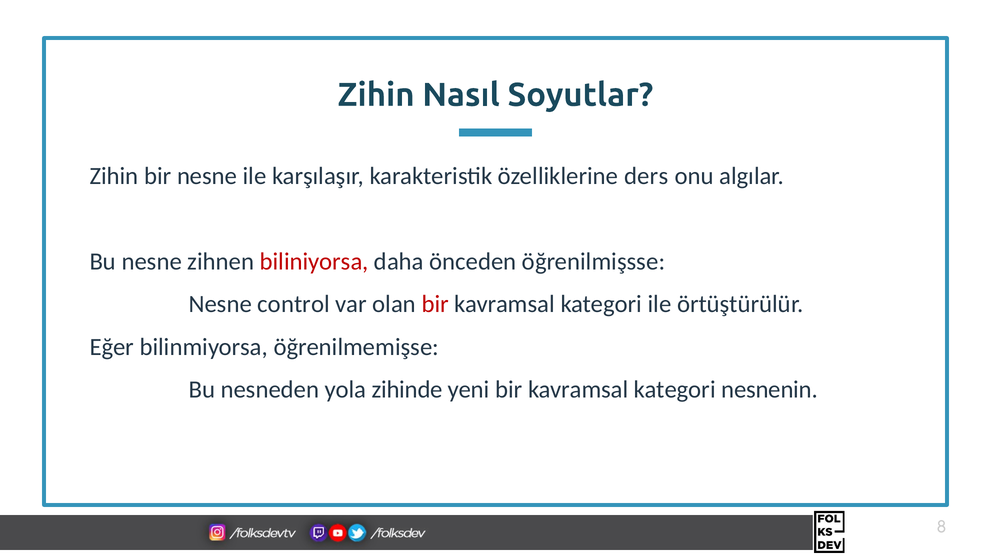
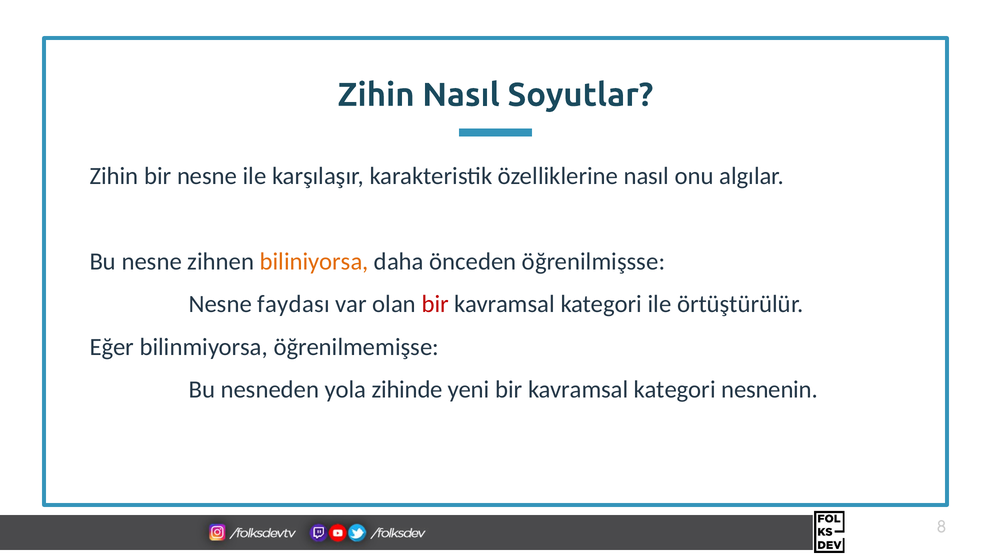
özelliklerine ders: ders -> nasıl (647, 176)
biliniyorsa colour: red -> orange (314, 262)
control: control -> faydası (294, 304)
